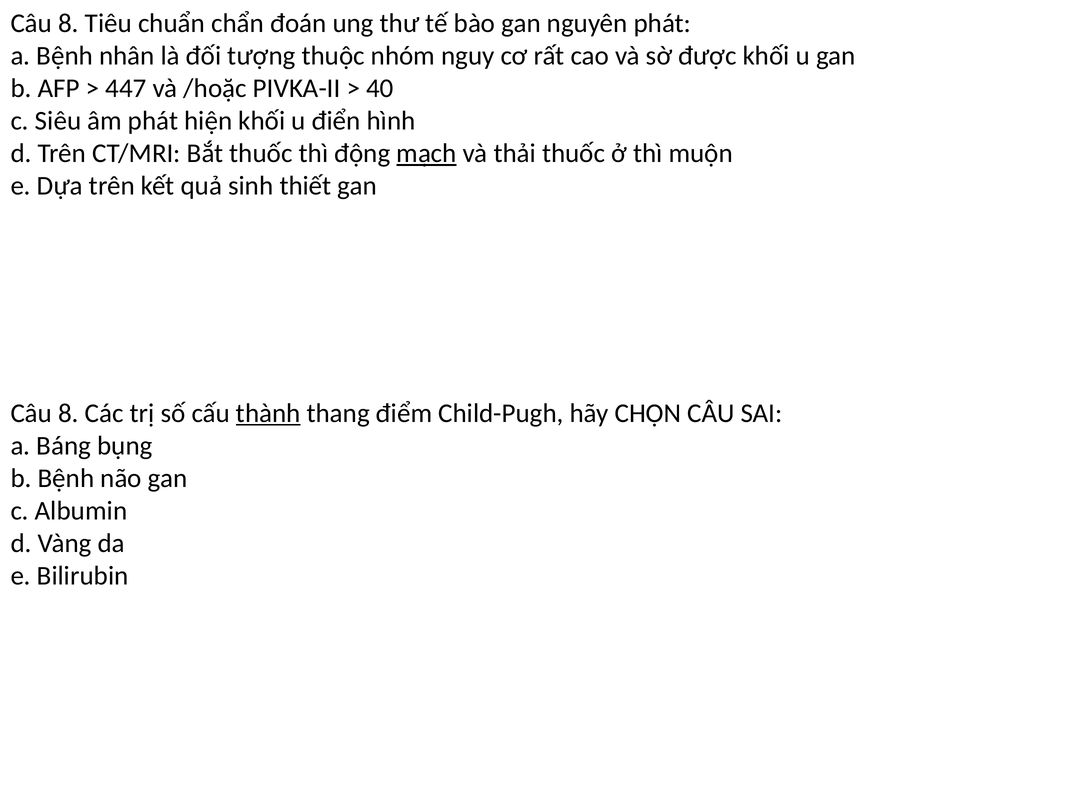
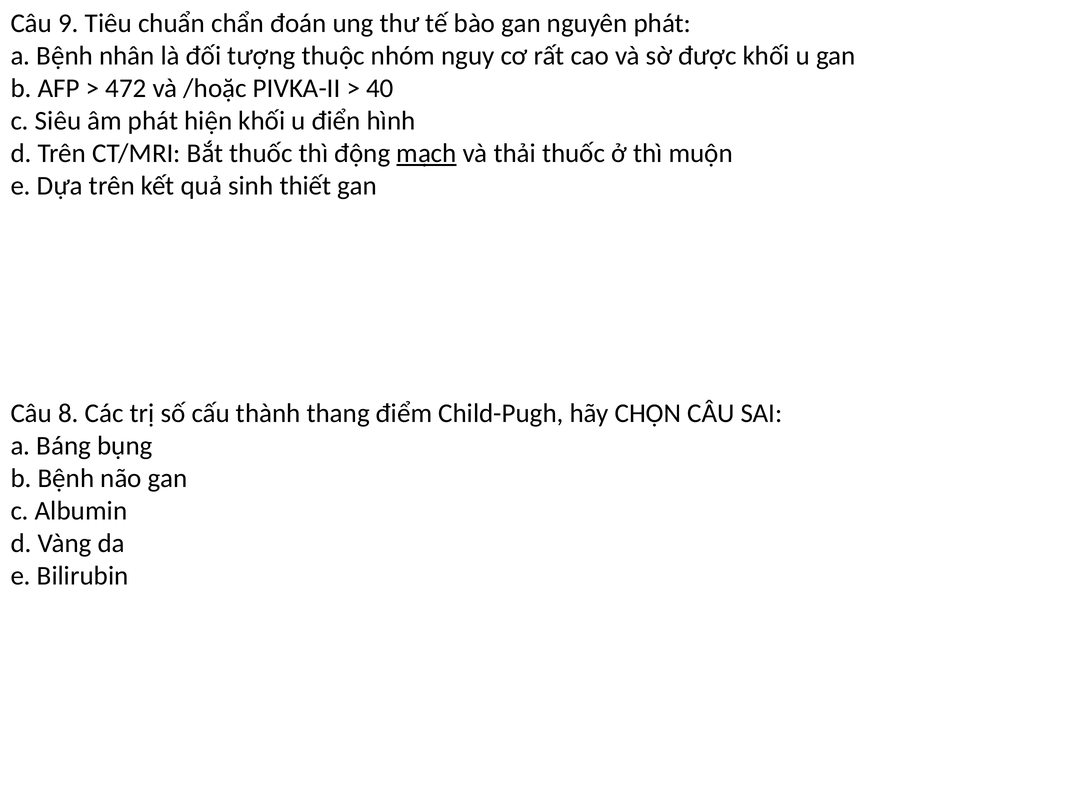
8: 8 -> 9 (68, 23)
447: 447 -> 472 (126, 88)
thành underline: present -> none (268, 413)
